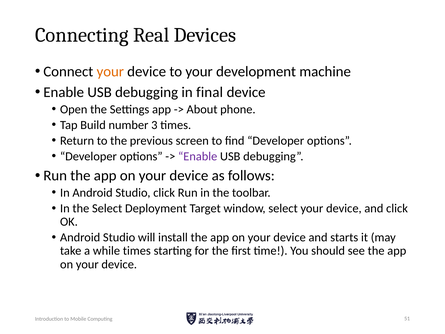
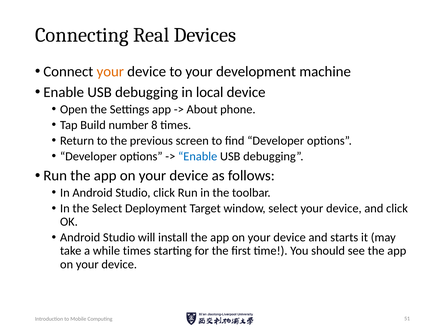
final: final -> local (210, 92)
3: 3 -> 8 (154, 125)
Enable colour: purple -> blue (198, 156)
